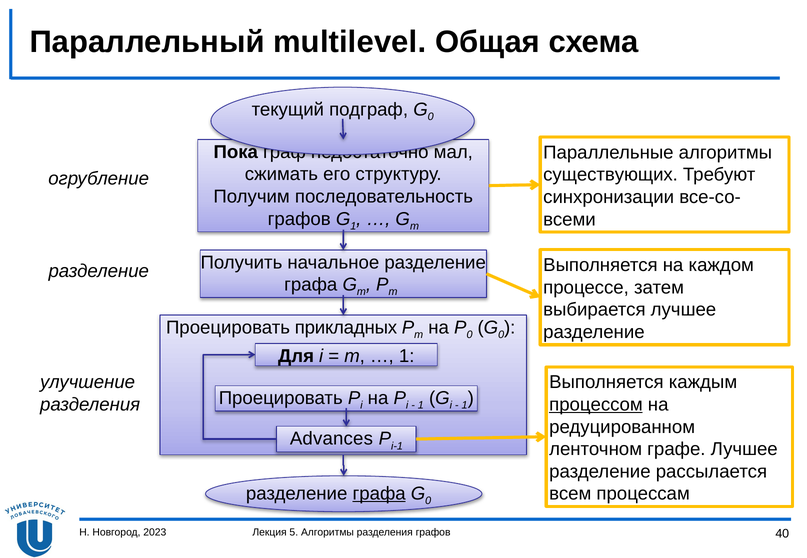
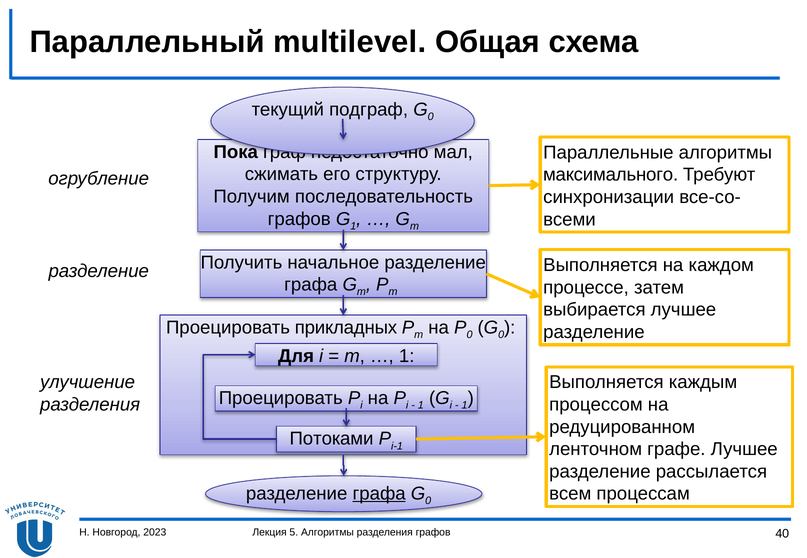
существующих: существующих -> максимального (611, 175)
процессом underline: present -> none (596, 405)
Advances: Advances -> Потоками (332, 439)
